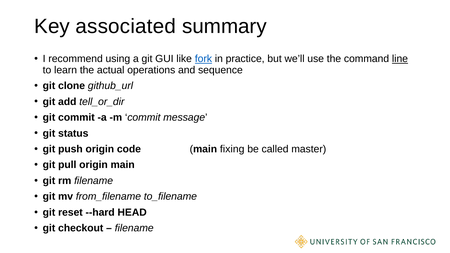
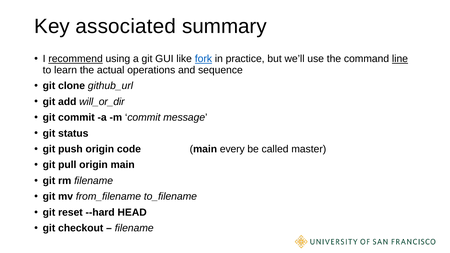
recommend underline: none -> present (76, 59)
tell_or_dir: tell_or_dir -> will_or_dir (102, 102)
fixing: fixing -> every (232, 149)
